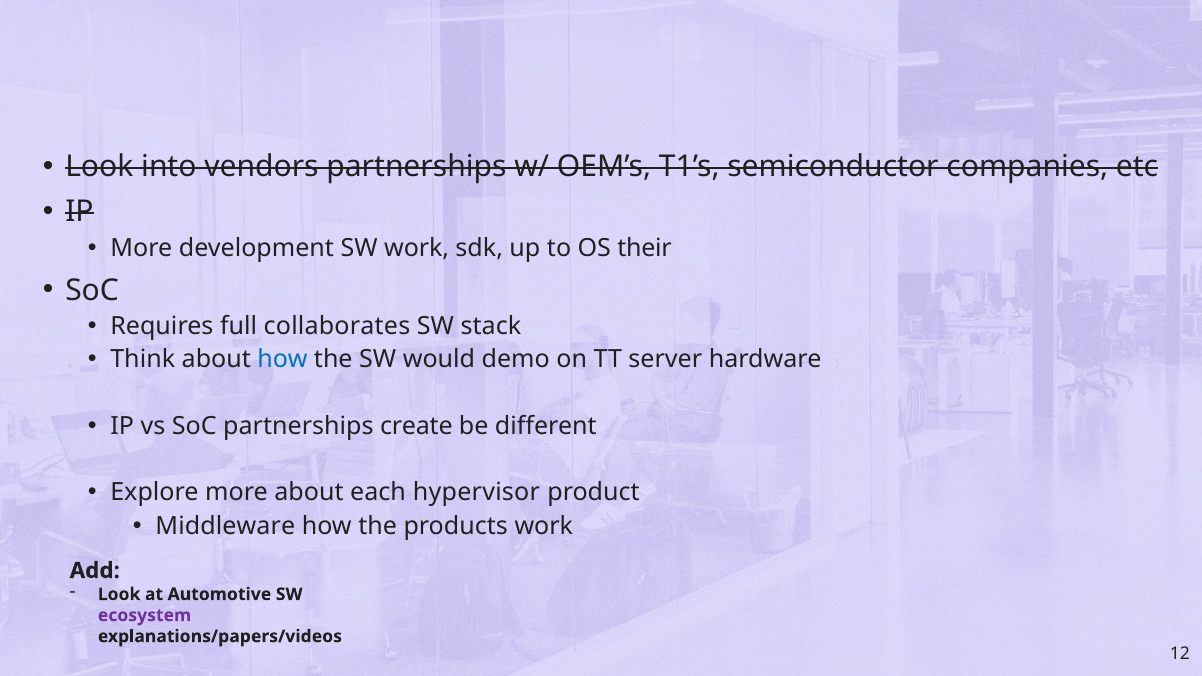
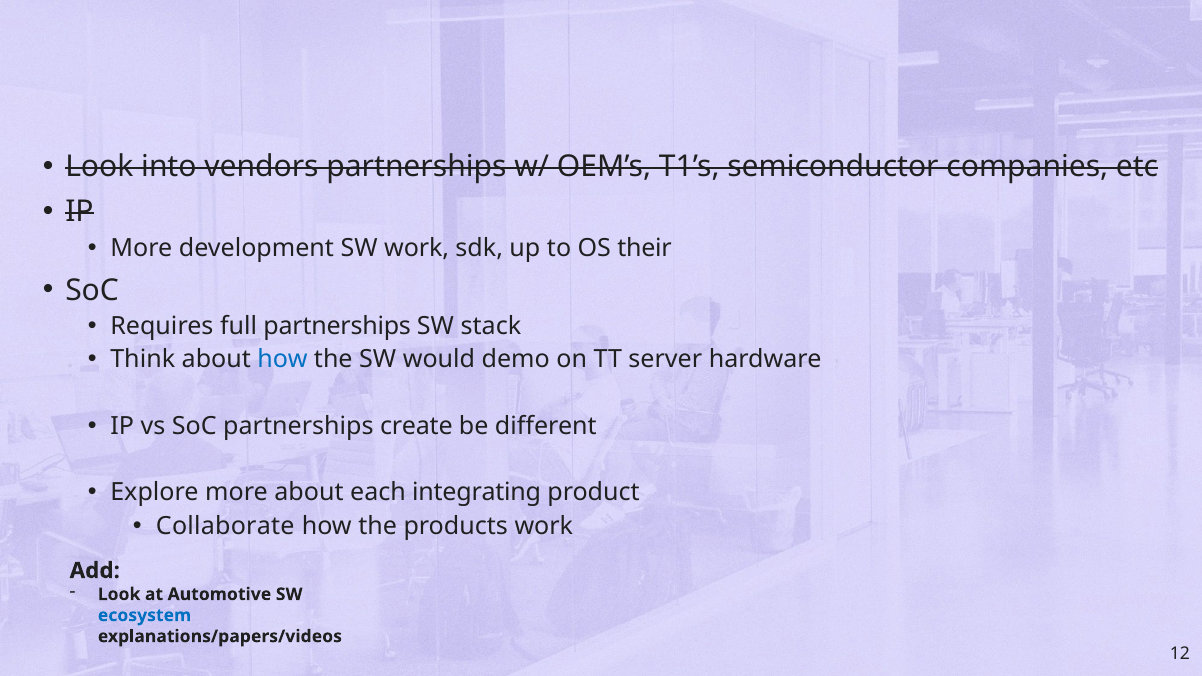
full collaborates: collaborates -> partnerships (337, 326)
hypervisor: hypervisor -> integrating (477, 493)
Middleware: Middleware -> Collaborate (225, 526)
ecosystem colour: purple -> blue (144, 615)
